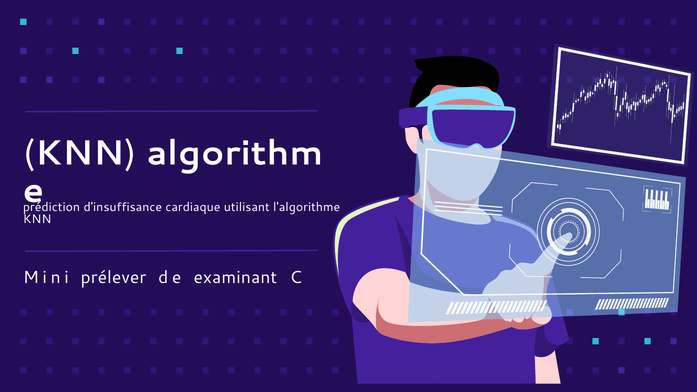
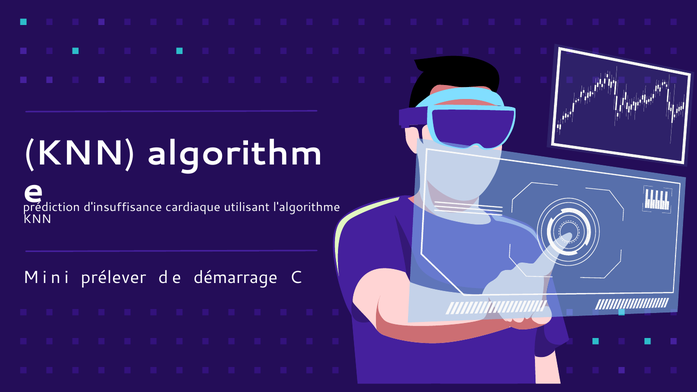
examinant: examinant -> démarrage (236, 278)
